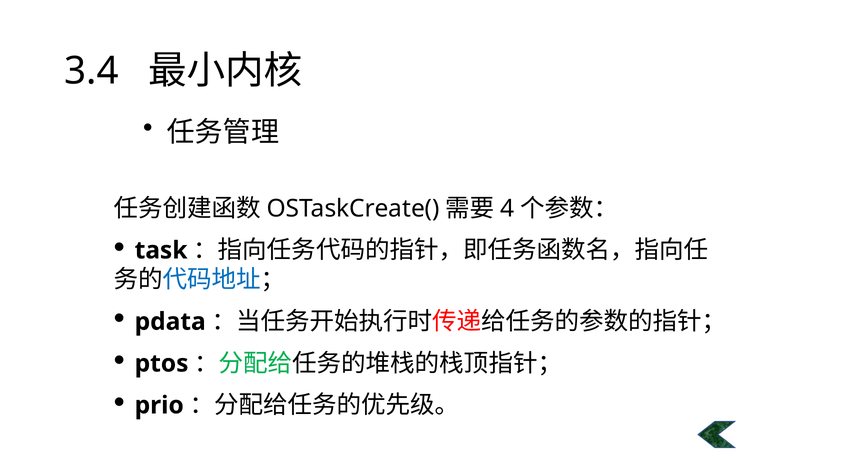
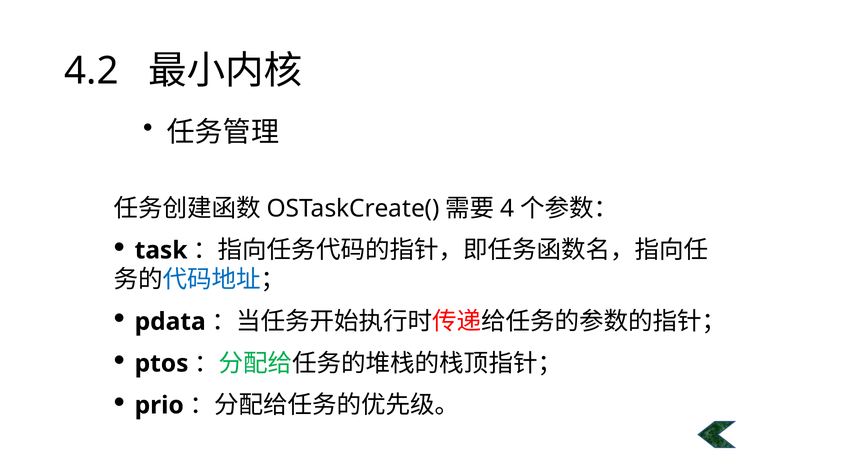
3.4: 3.4 -> 4.2 (91, 71)
